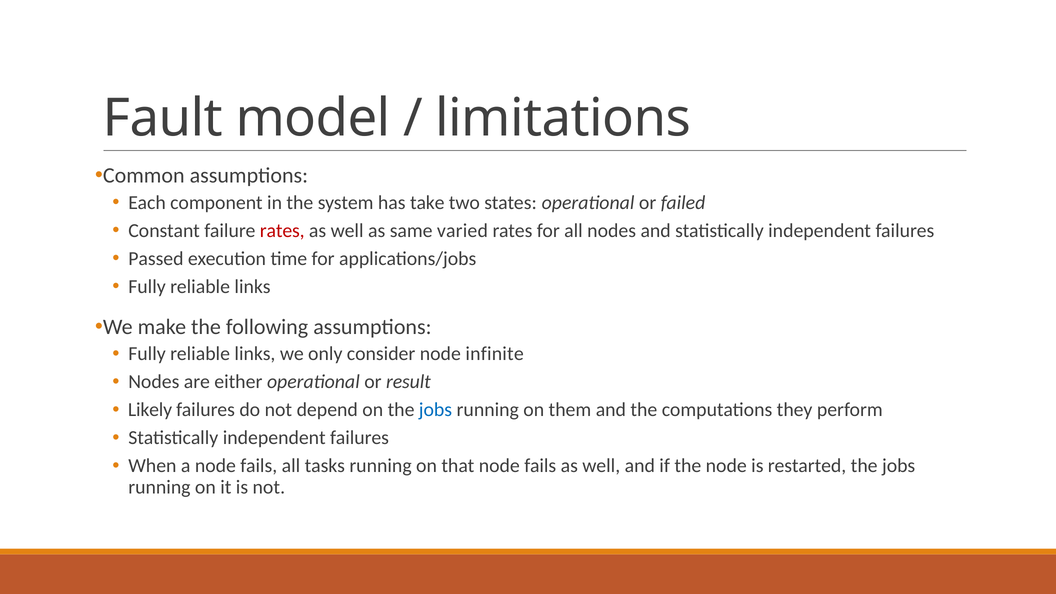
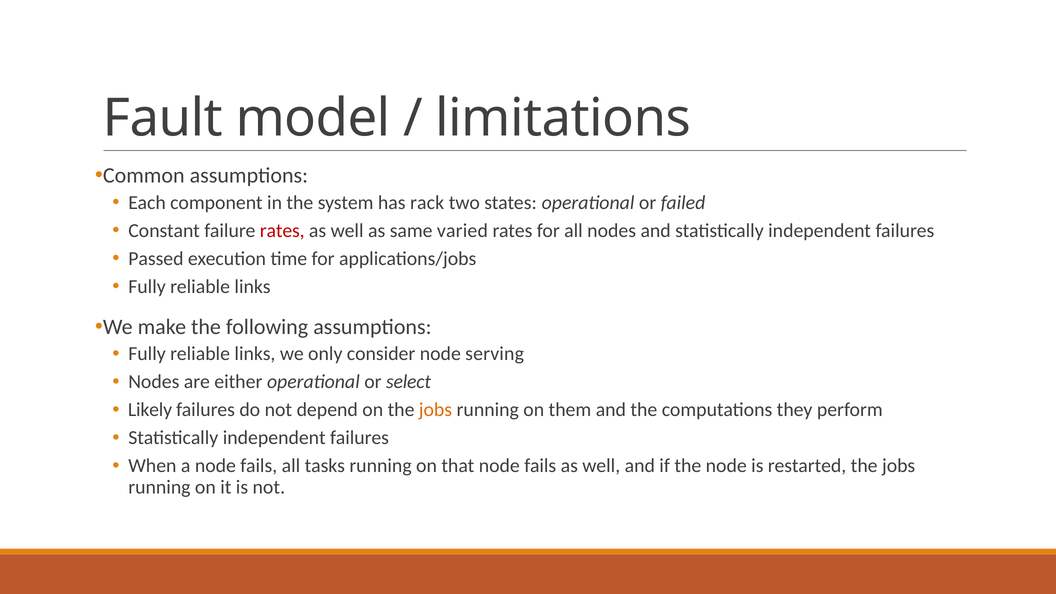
take: take -> rack (427, 203)
infinite: infinite -> serving (495, 354)
result: result -> select (409, 382)
jobs colour: blue -> orange (435, 410)
